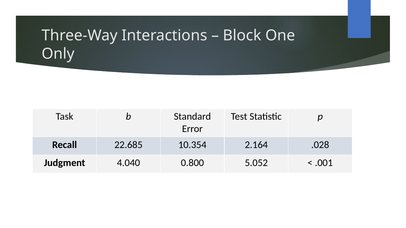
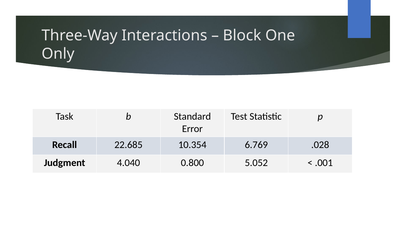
2.164: 2.164 -> 6.769 (256, 145)
